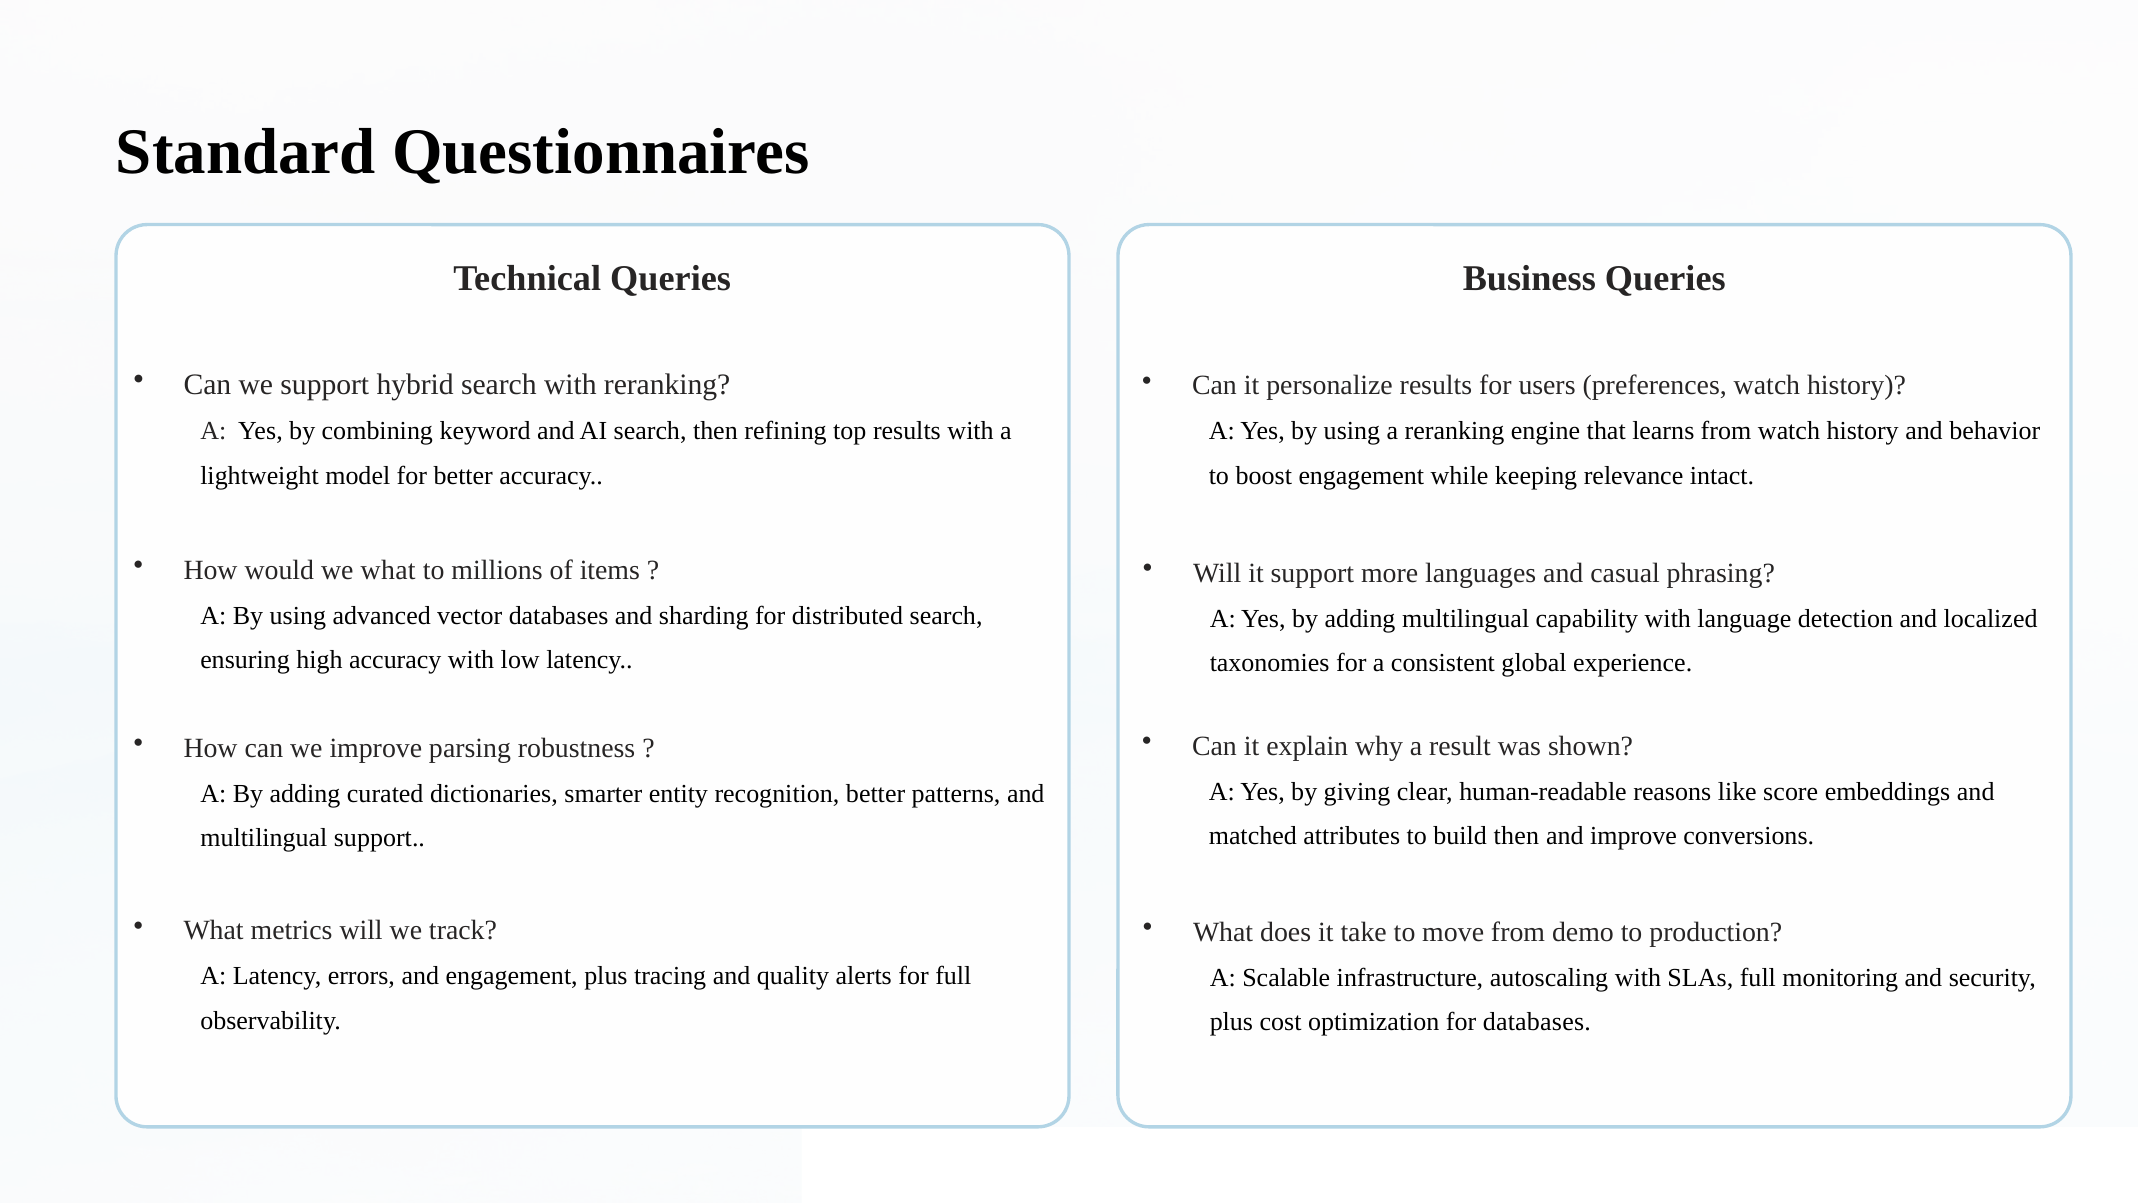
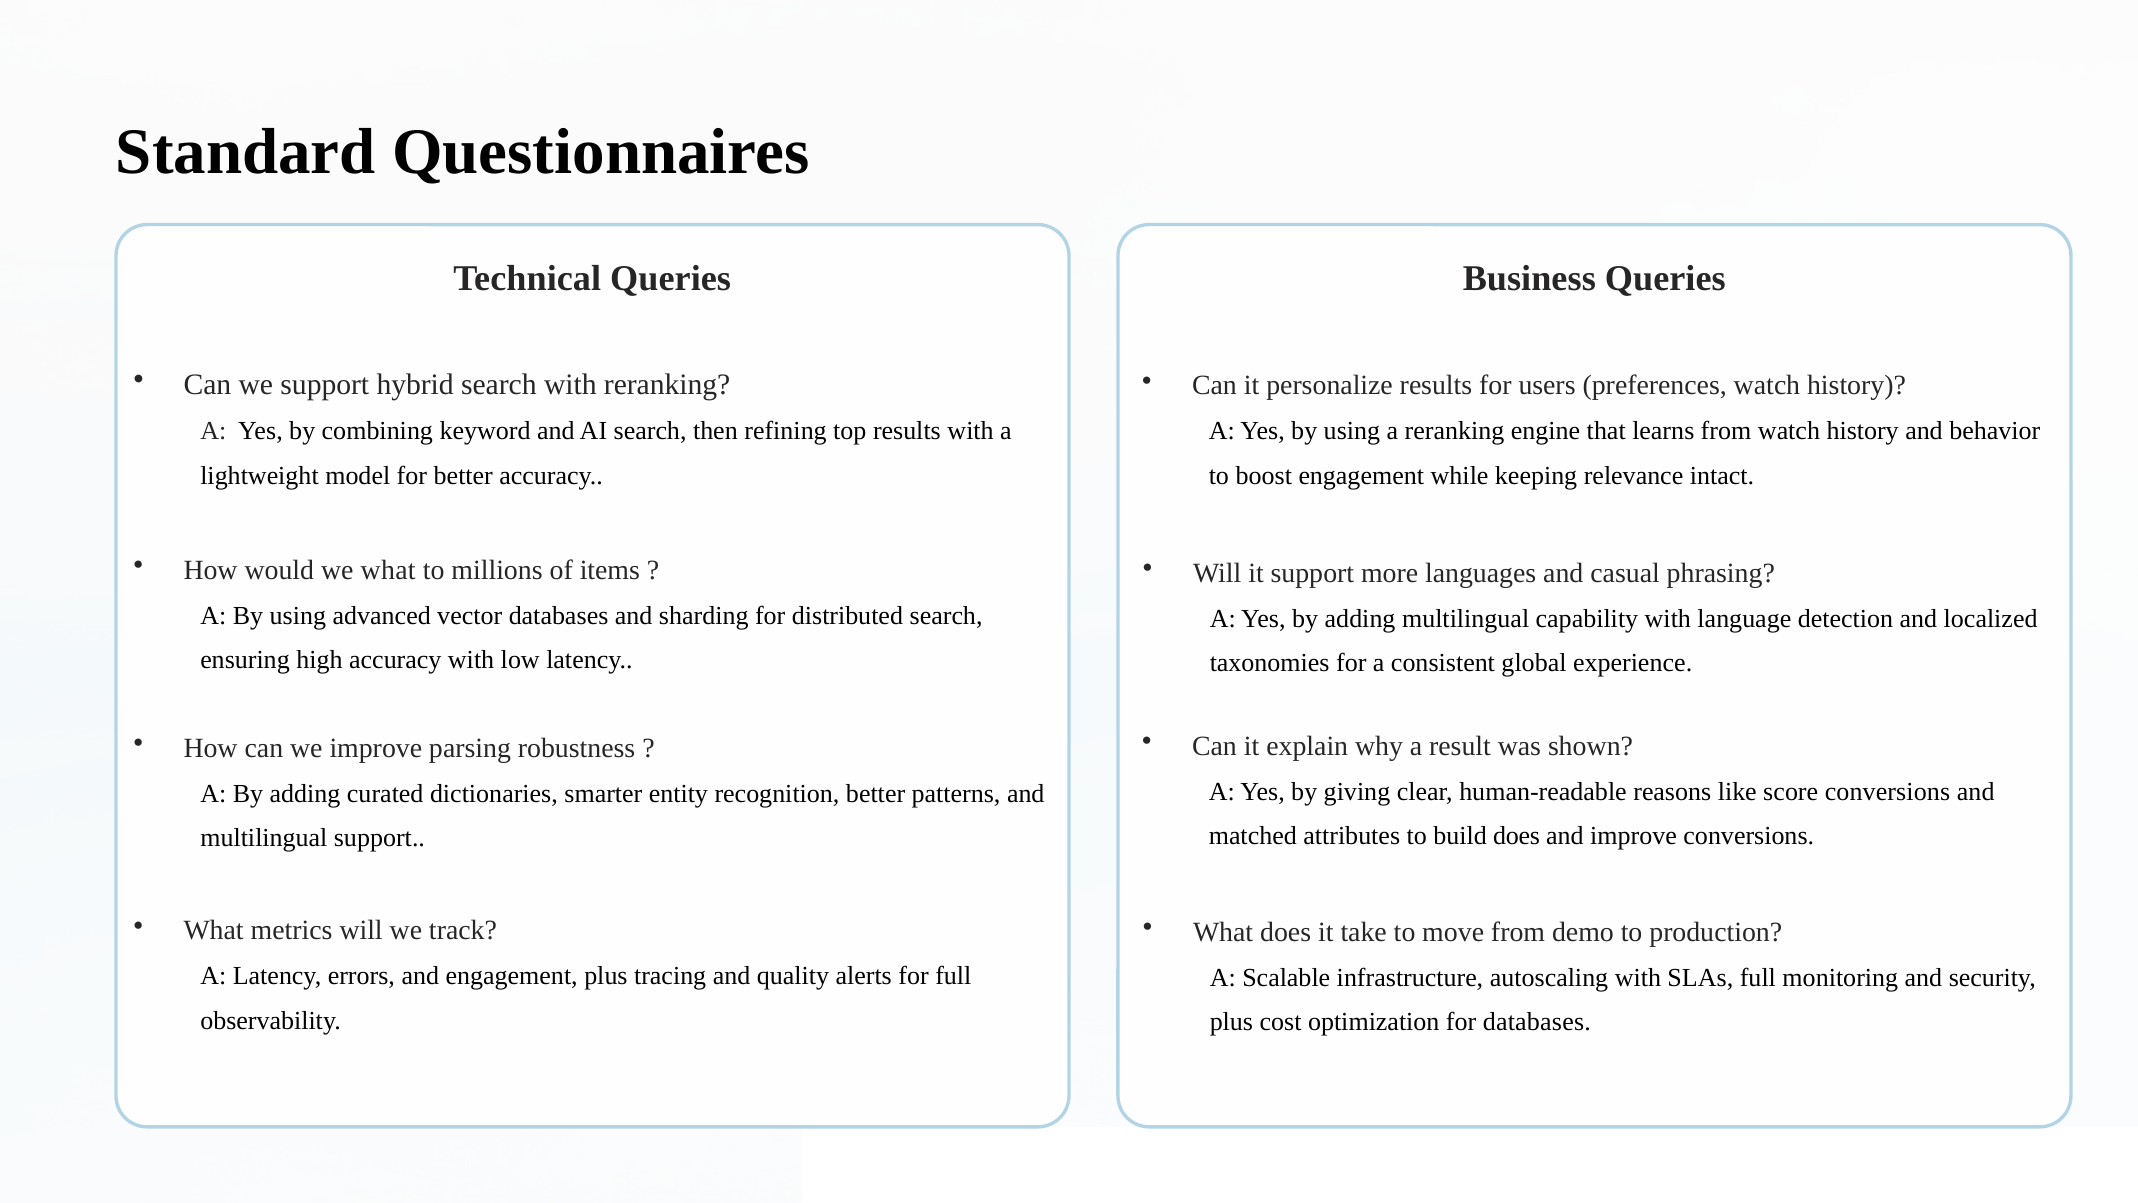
score embeddings: embeddings -> conversions (1887, 792)
build then: then -> does (1517, 836)
